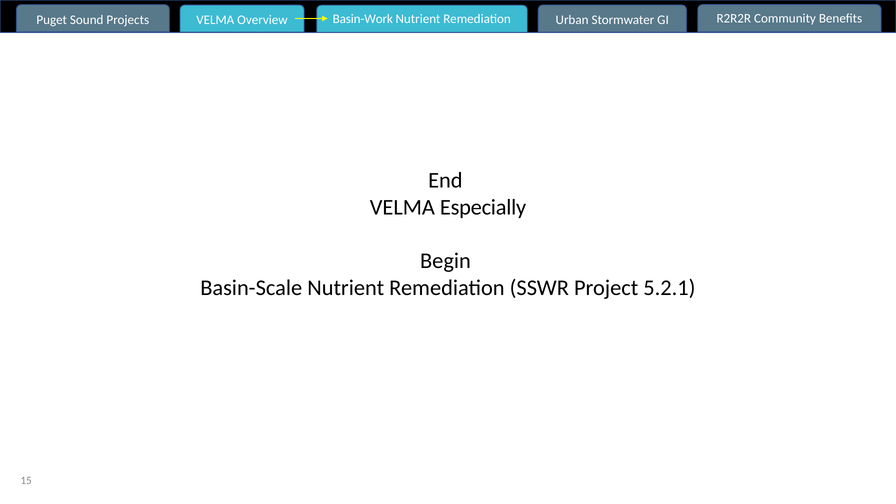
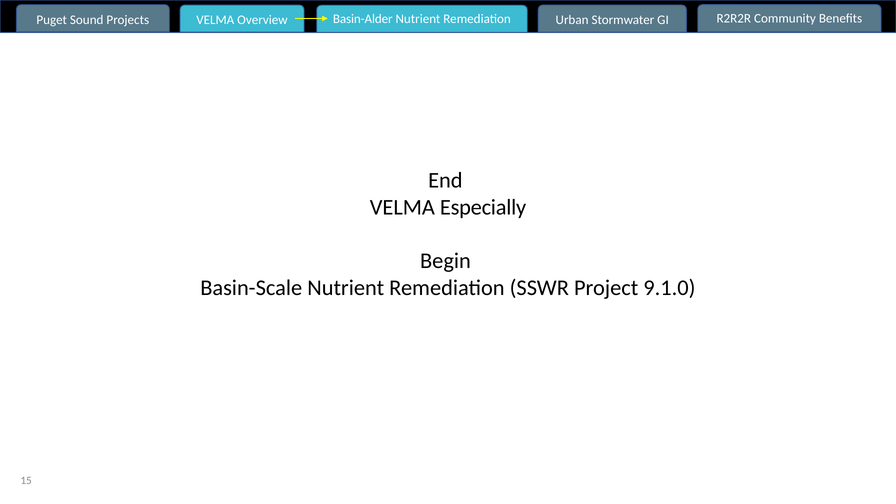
Basin-Work: Basin-Work -> Basin-Alder (363, 19)
5.2.1: 5.2.1 -> 9.1.0 (669, 288)
